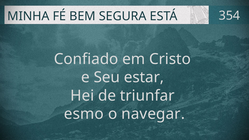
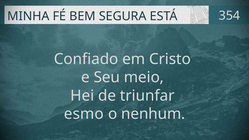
estar: estar -> meio (144, 77)
navegar: navegar -> nenhum (153, 114)
